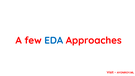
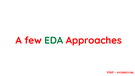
EDA colour: blue -> green (54, 40)
